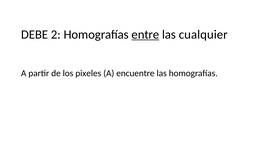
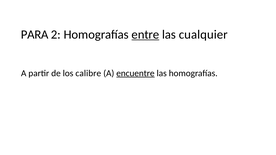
DEBE: DEBE -> PARA (35, 35)
pixeles: pixeles -> calibre (88, 73)
encuentre underline: none -> present (135, 73)
